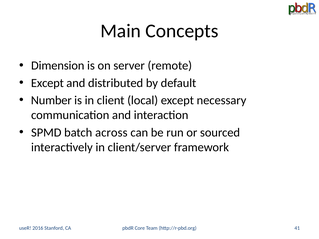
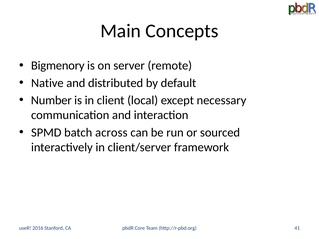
Dimension: Dimension -> Bigmenory (58, 66)
Except: Except -> Native (47, 83)
